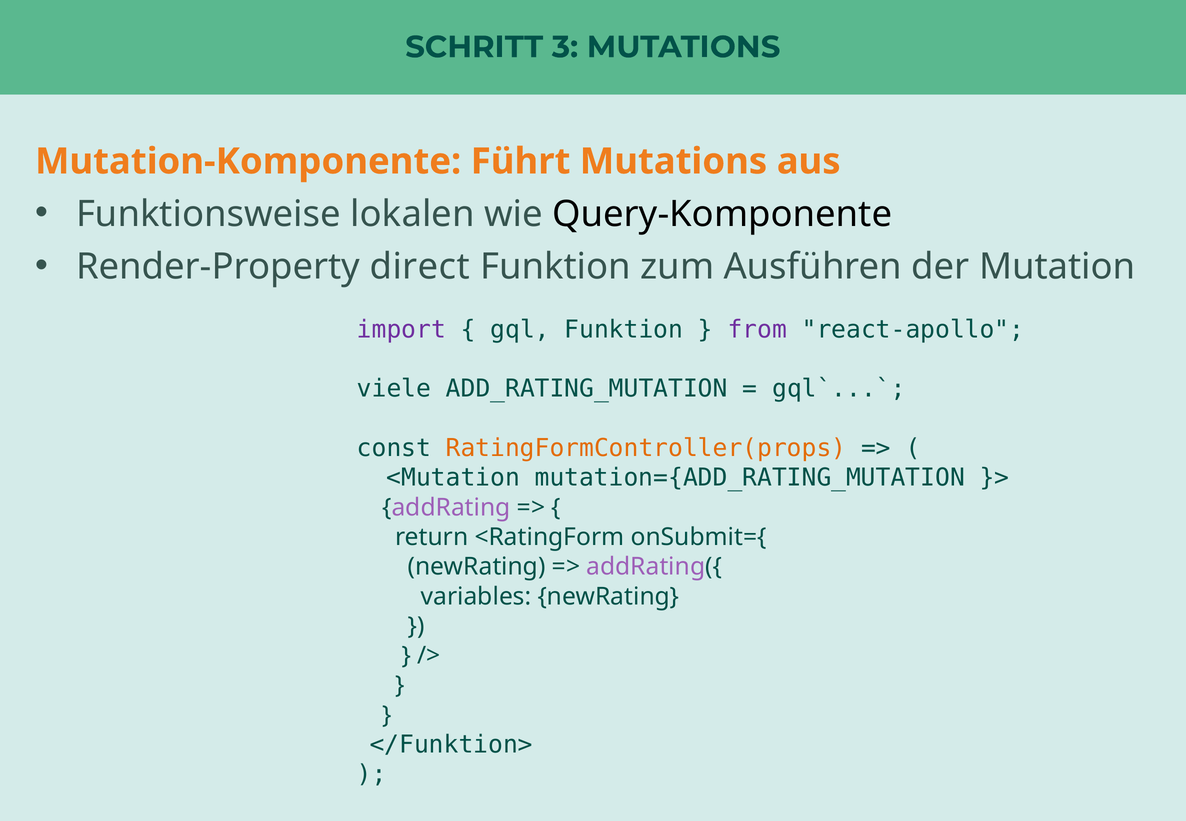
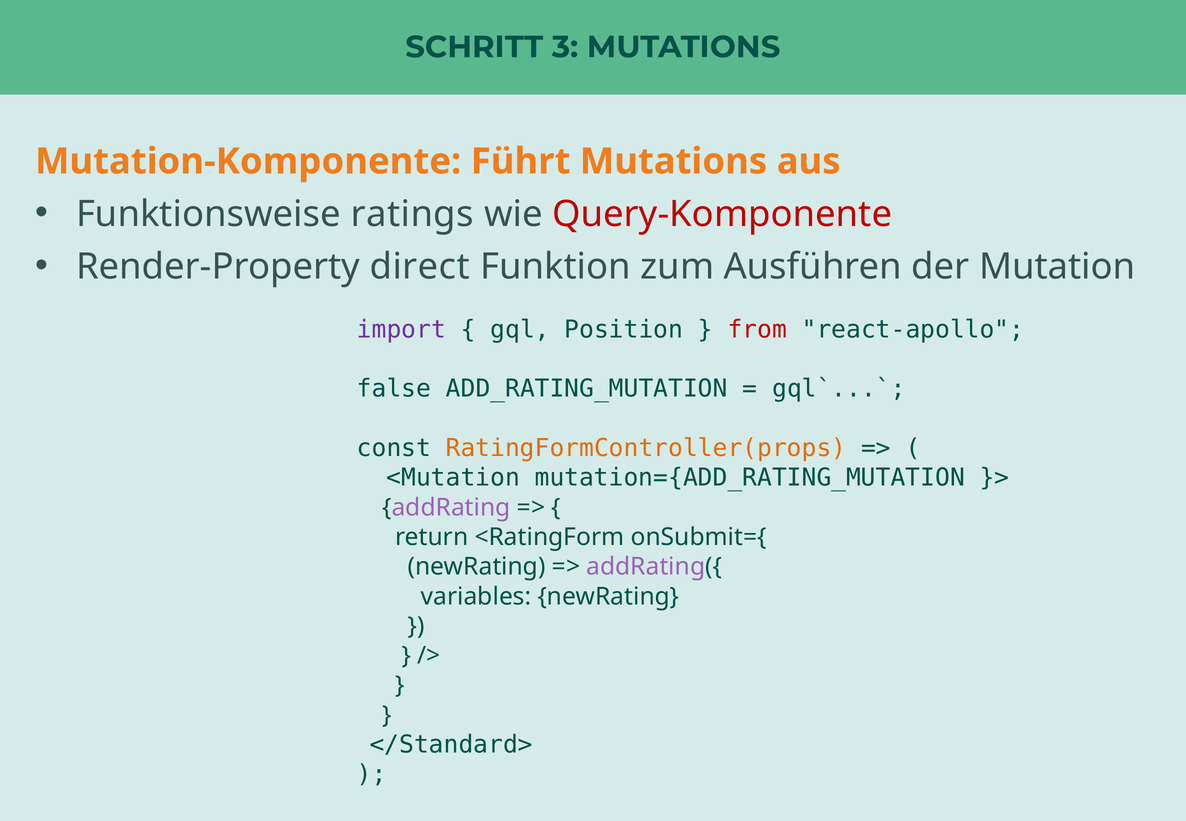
lokalen: lokalen -> ratings (412, 214)
Query-Komponente colour: black -> red (722, 214)
gql Funktion: Funktion -> Position (624, 330)
from colour: purple -> red (757, 330)
viele: viele -> false (394, 389)
</Funktion>: </Funktion> -> </Standard> (451, 745)
